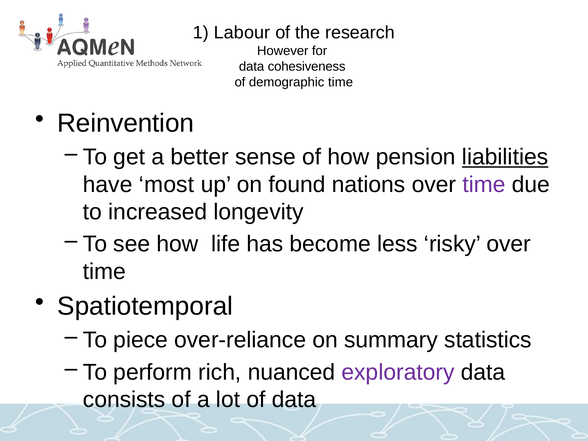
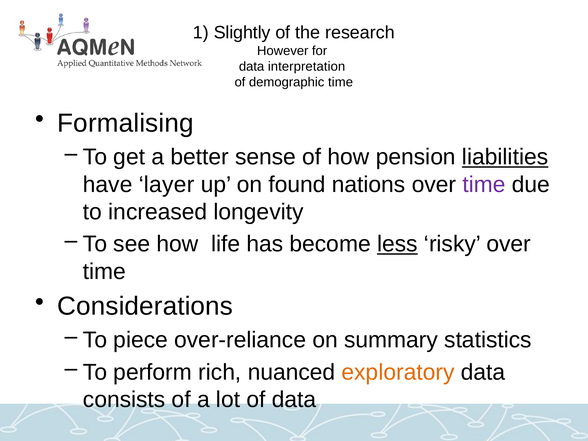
Labour: Labour -> Slightly (242, 33)
cohesiveness: cohesiveness -> interpretation (307, 67)
Reinvention: Reinvention -> Formalising (125, 123)
most: most -> layer (167, 185)
less underline: none -> present (397, 244)
Spatiotemporal: Spatiotemporal -> Considerations (145, 306)
exploratory colour: purple -> orange (398, 372)
